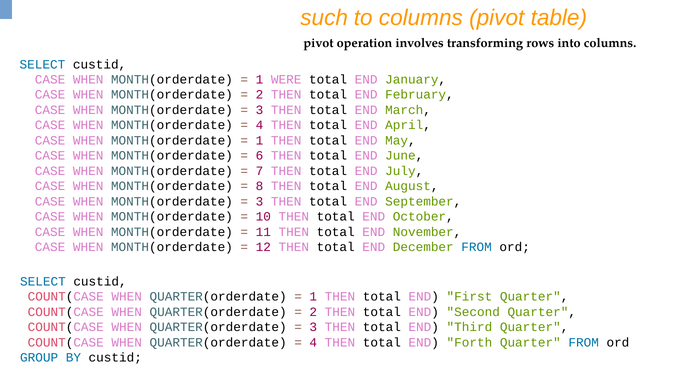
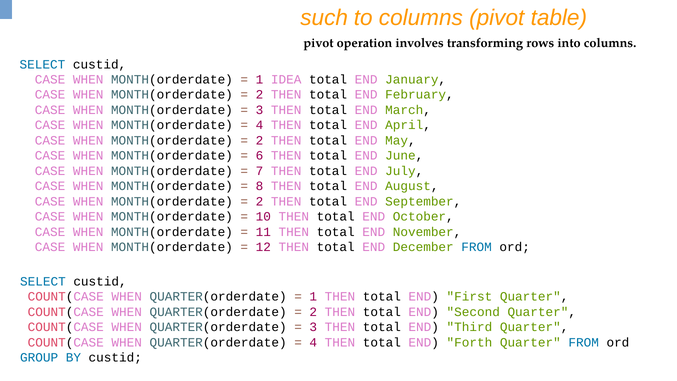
WERE: WERE -> IDEA (286, 80)
1: 1 -> 2 (260, 140)
3: 3 -> 2 (260, 201)
